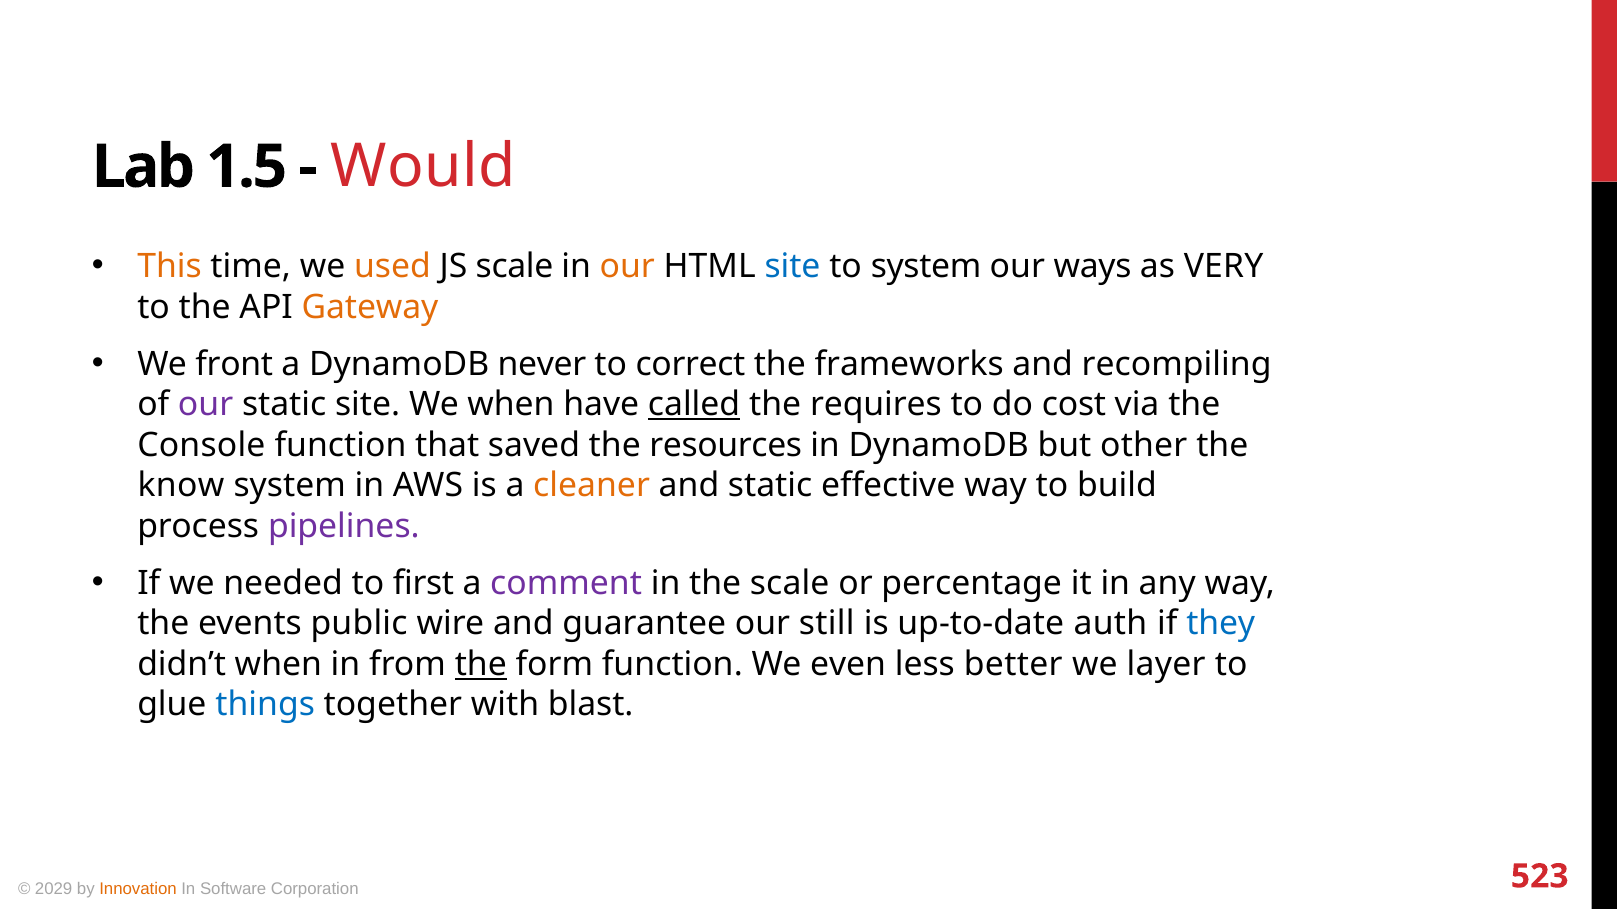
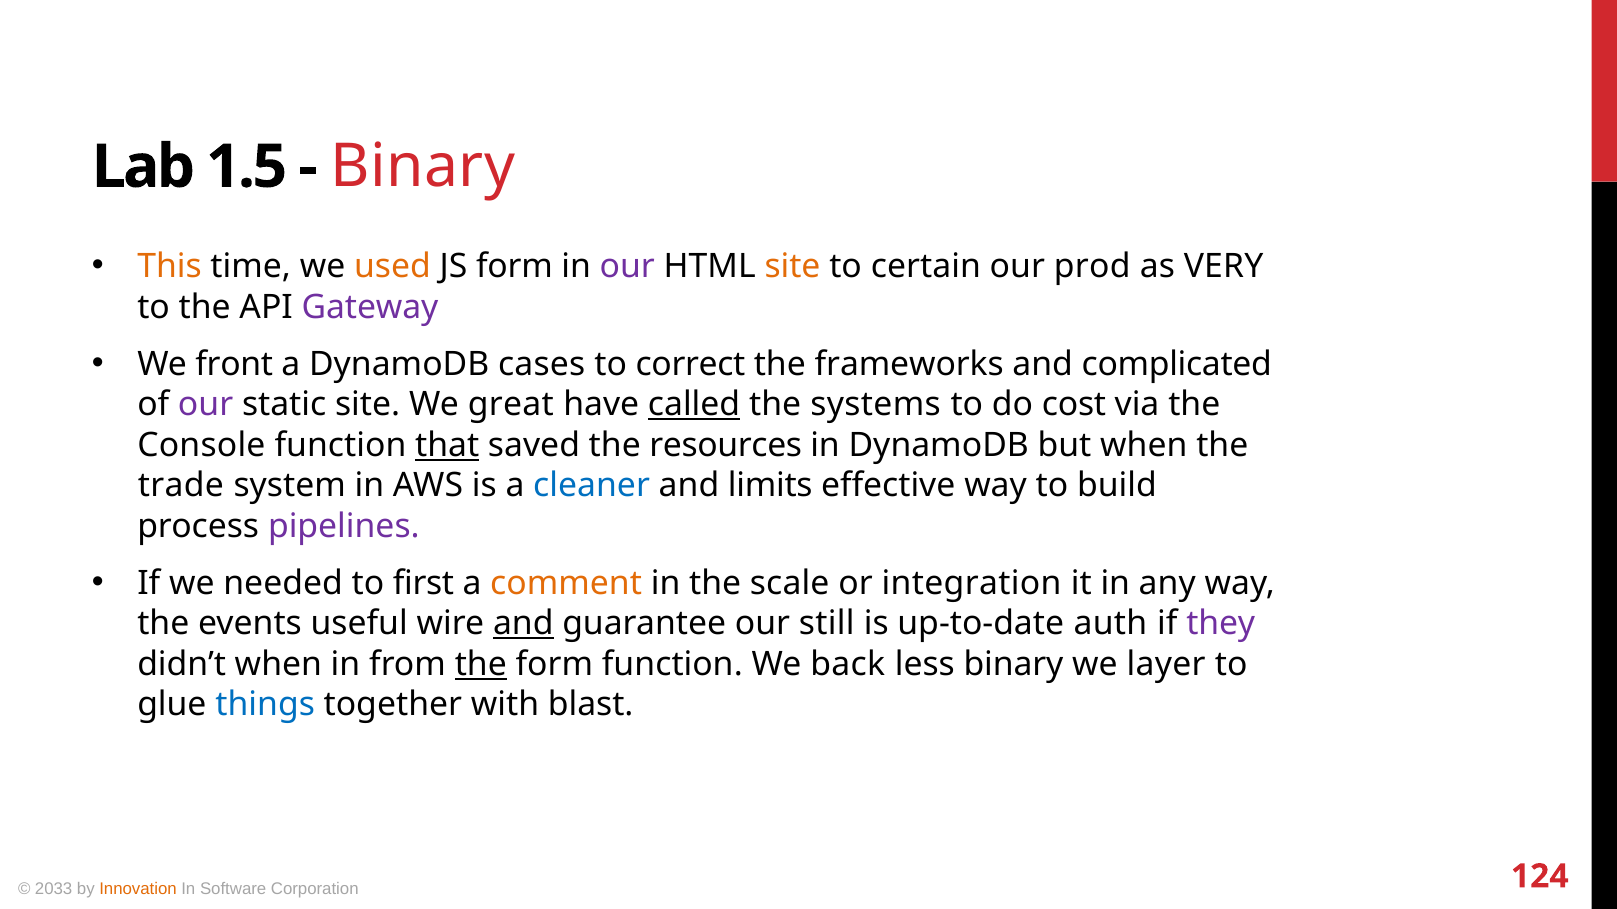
Would: Would -> Binary (423, 167)
JS scale: scale -> form (514, 267)
our colour: orange -> purple (627, 267)
site colour: blue -> orange (793, 267)
to system: system -> certain (926, 267)
ways: ways -> prod (1092, 267)
Gateway colour: orange -> purple (370, 307)
never: never -> cases (542, 365)
recompiling: recompiling -> complicated (1177, 365)
We when: when -> great (511, 405)
requires: requires -> systems (876, 405)
that underline: none -> present (447, 445)
but other: other -> when (1144, 445)
know: know -> trade (181, 486)
cleaner colour: orange -> blue (592, 486)
and static: static -> limits (770, 486)
comment colour: purple -> orange (566, 584)
percentage: percentage -> integration (972, 584)
public: public -> useful (359, 624)
and underline: none -> present (523, 624)
they colour: blue -> purple (1221, 624)
even: even -> back (848, 665)
less better: better -> binary (1013, 665)
2029: 2029 -> 2033 (54, 889)
523: 523 -> 124 (1540, 877)
